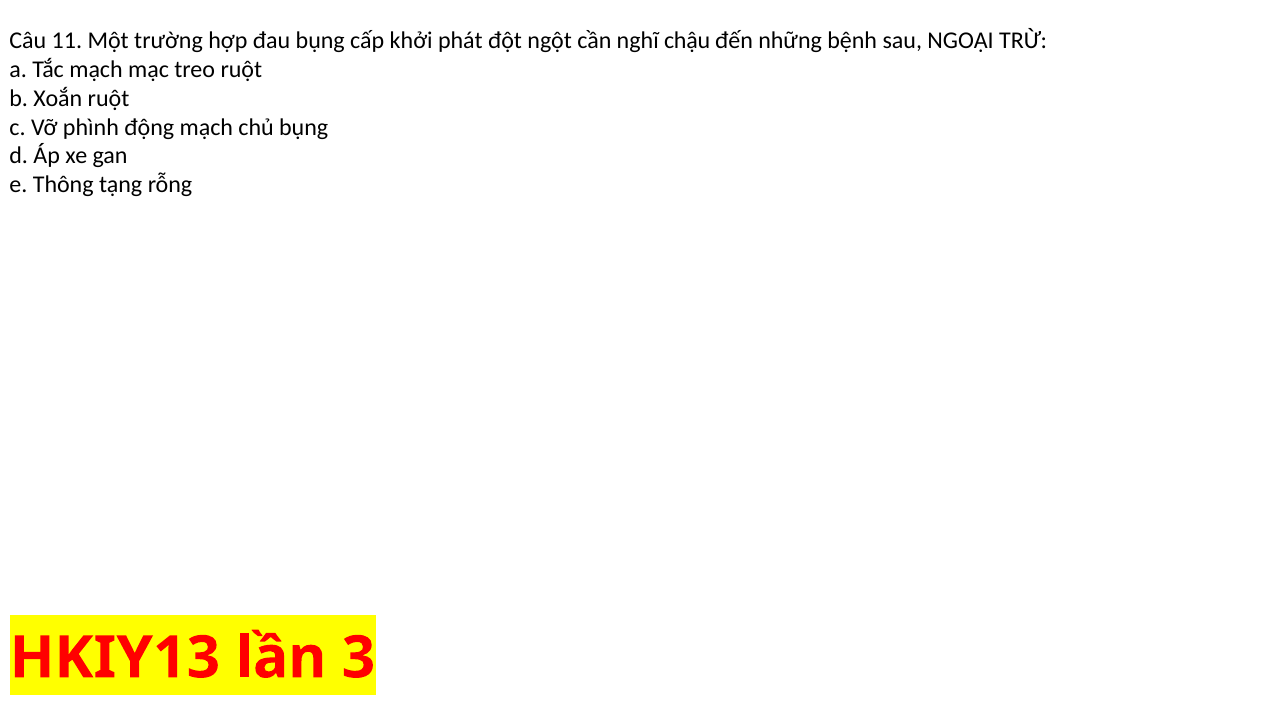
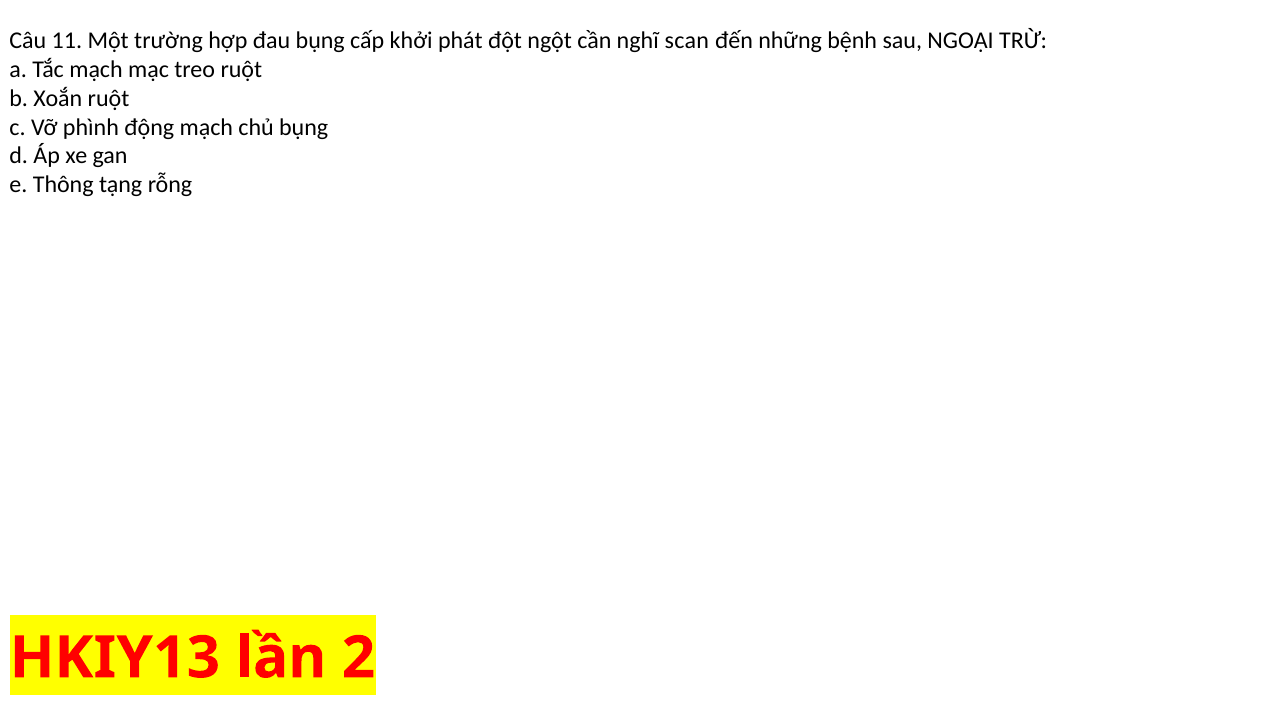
chậu: chậu -> scan (687, 41)
3: 3 -> 2 (358, 658)
